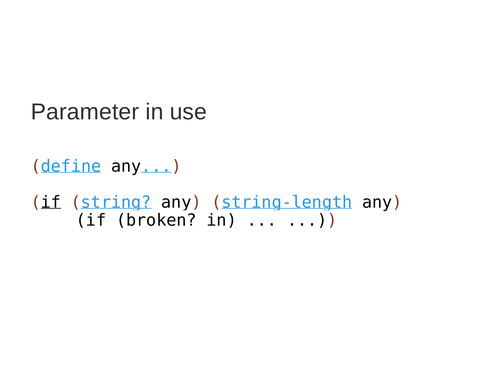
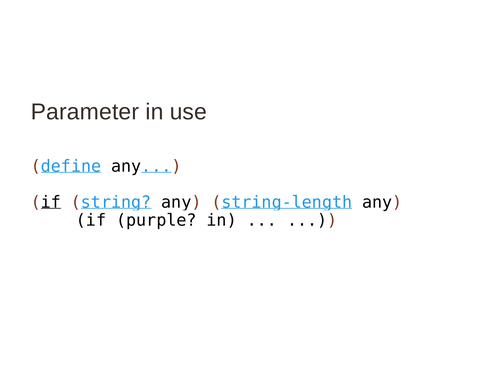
broken: broken -> purple (156, 220)
